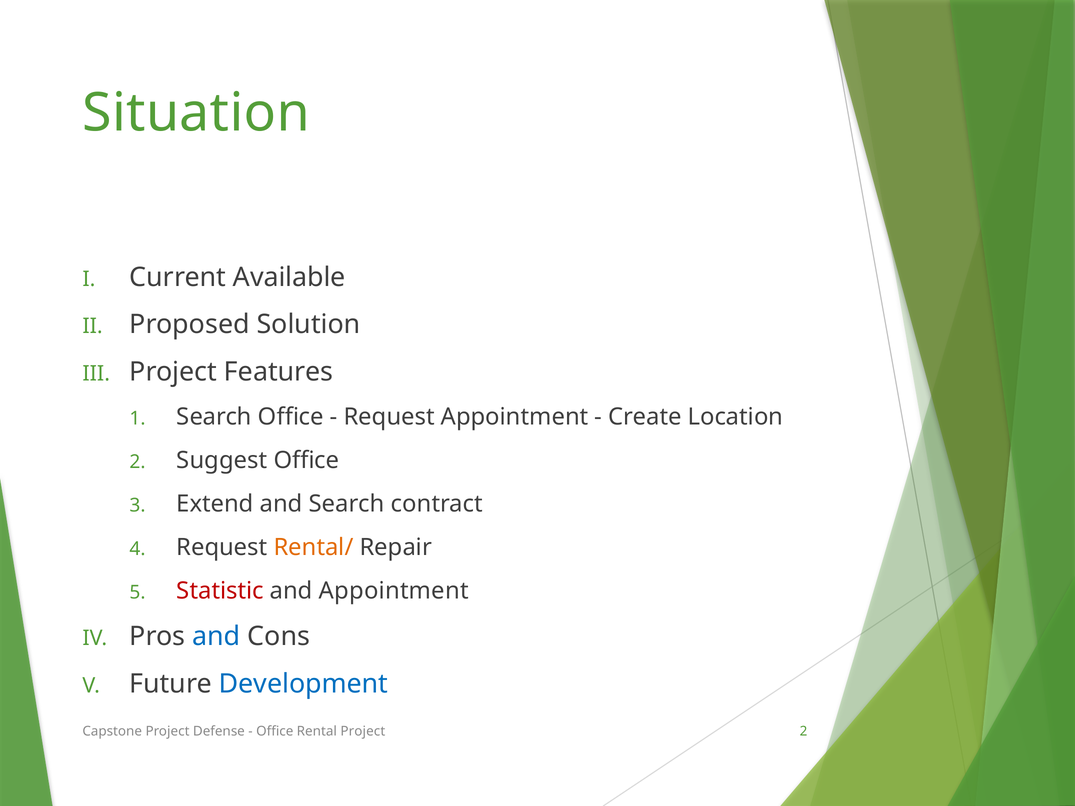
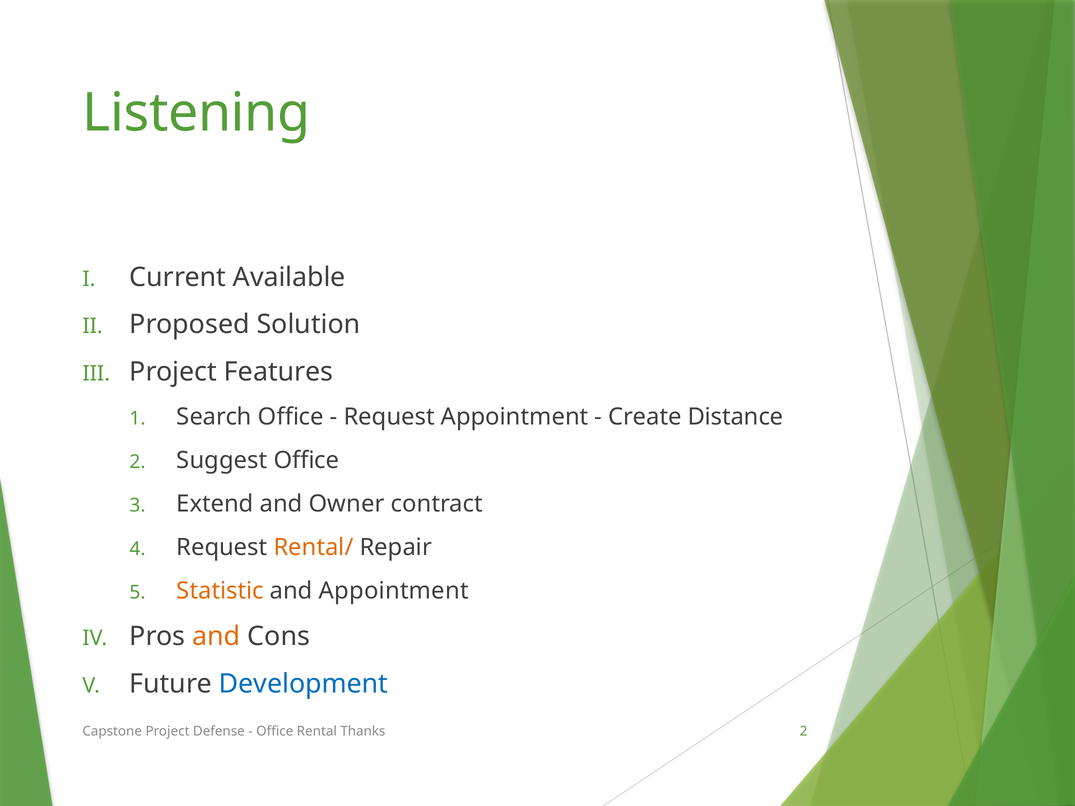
Situation: Situation -> Listening (196, 113)
Location: Location -> Distance (735, 417)
and Search: Search -> Owner (347, 504)
Statistic colour: red -> orange (220, 591)
and colour: blue -> orange (216, 637)
Rental Project: Project -> Thanks (363, 732)
